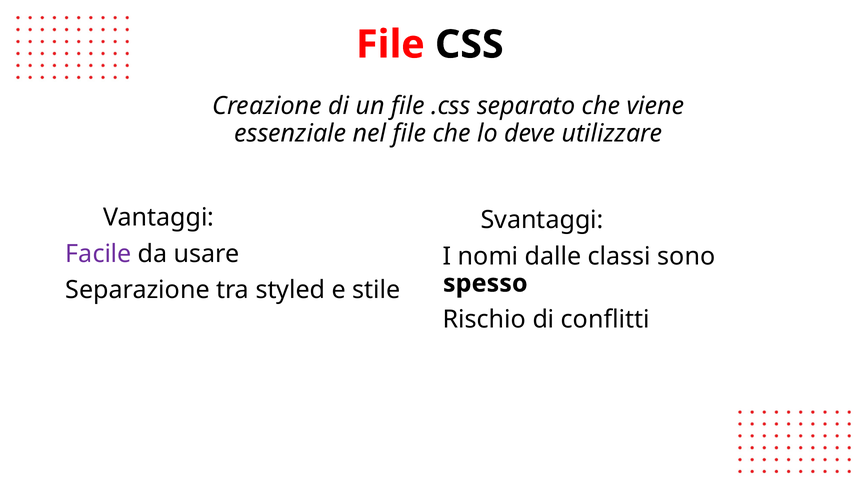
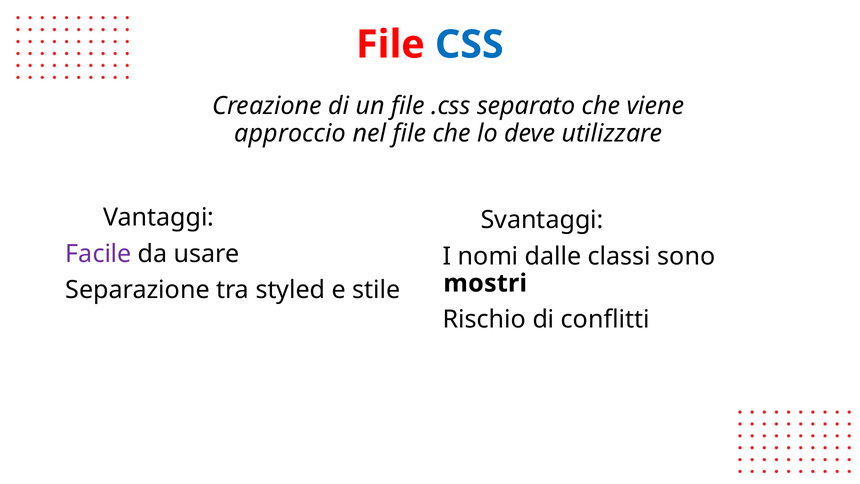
CSS colour: black -> blue (469, 45)
essenziale: essenziale -> approccio (290, 133)
spesso: spesso -> mostri (485, 283)
